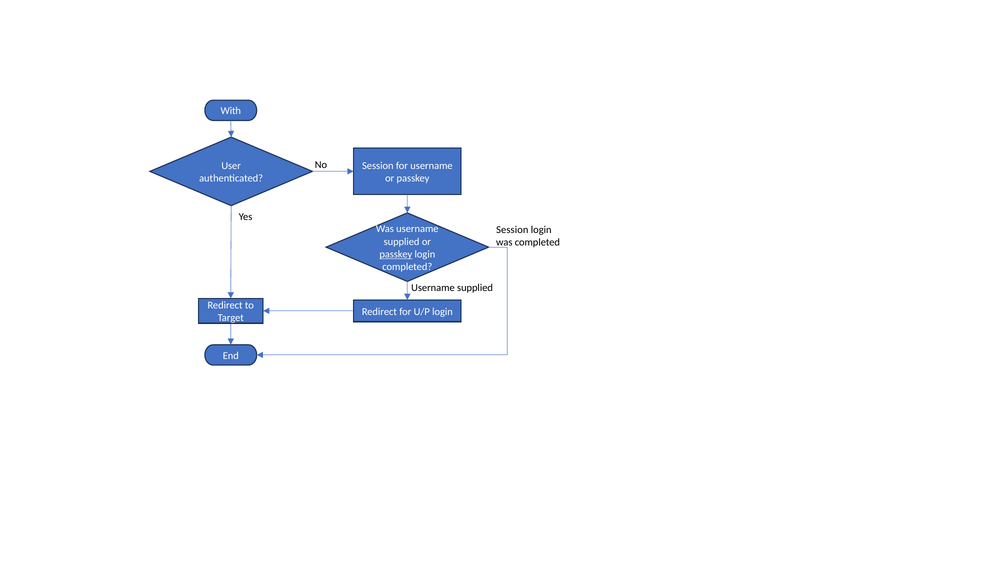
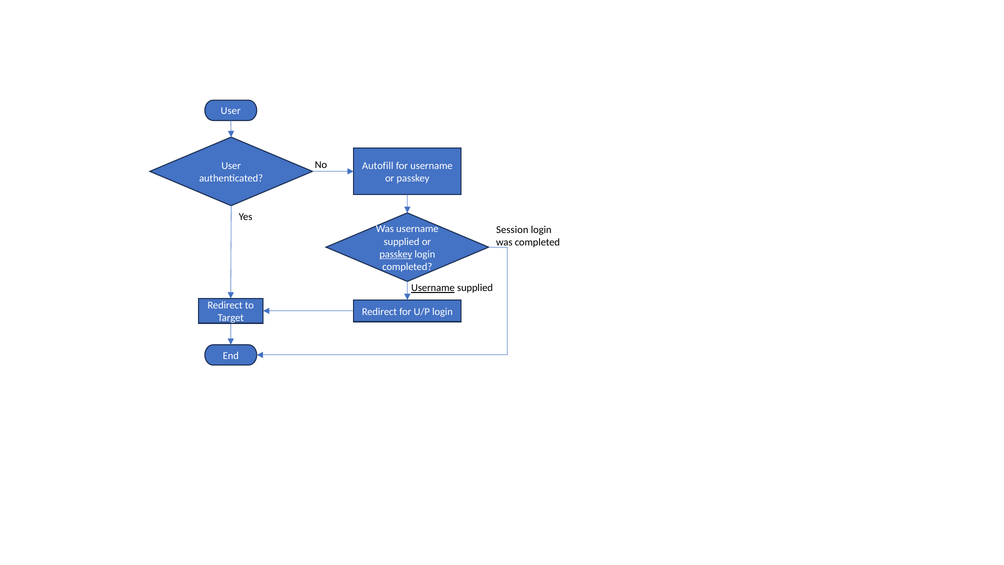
With: With -> User (231, 111)
No Session: Session -> Autofill (378, 166)
Username underline: none -> present (433, 288)
